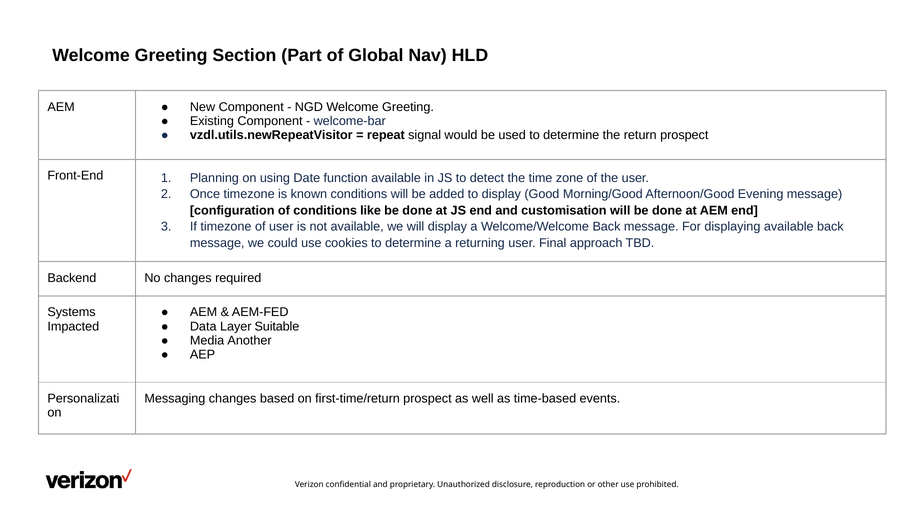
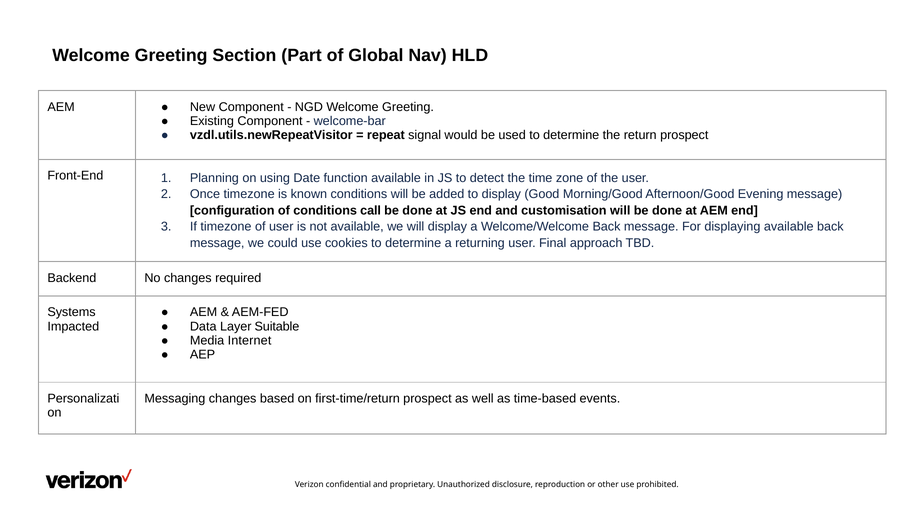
like: like -> call (371, 210)
Another: Another -> Internet (250, 340)
